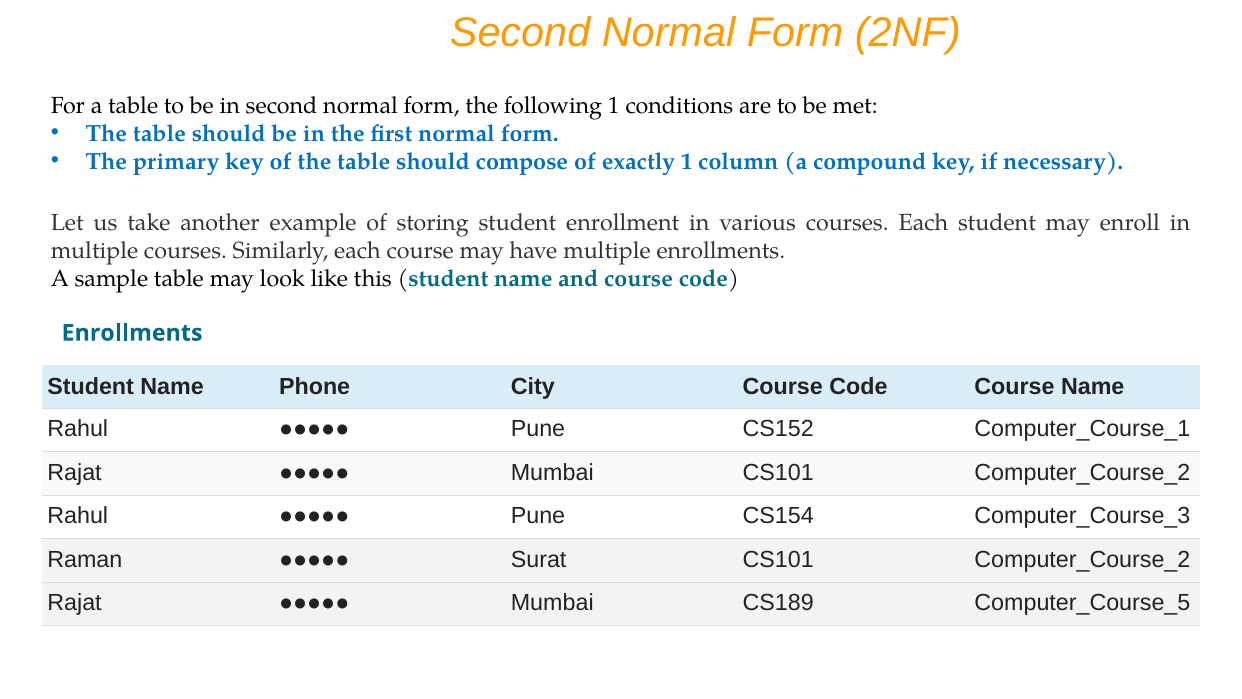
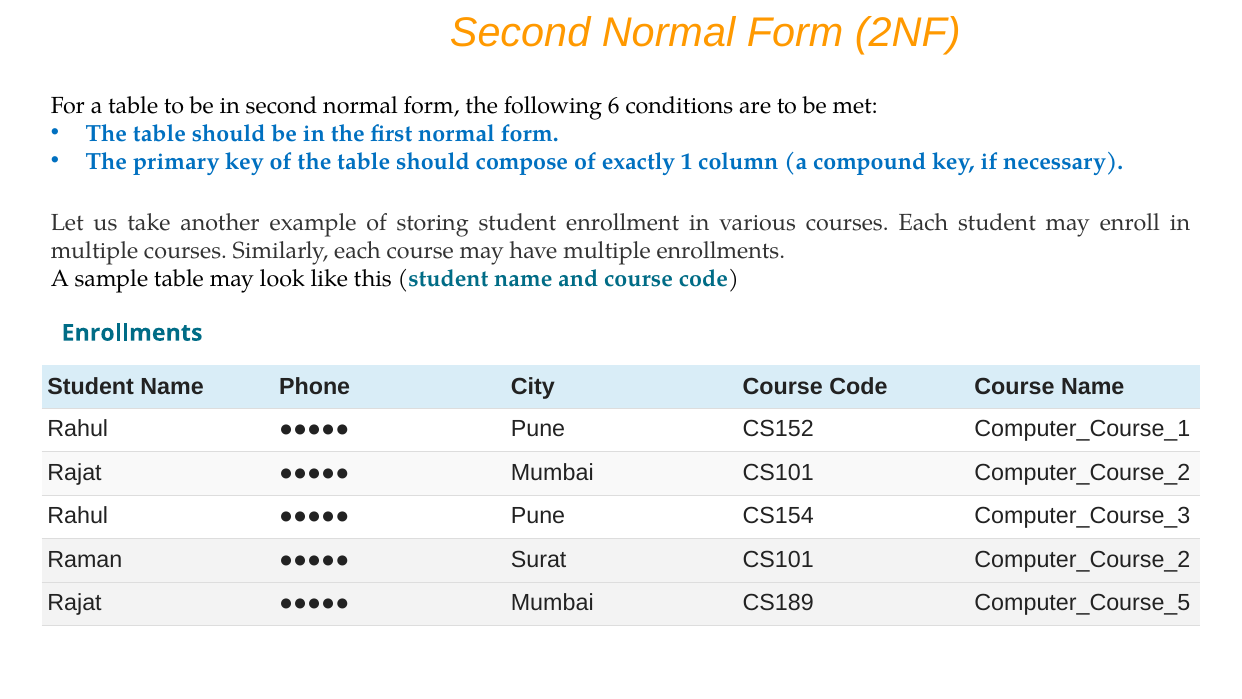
following 1: 1 -> 6 (614, 106)
